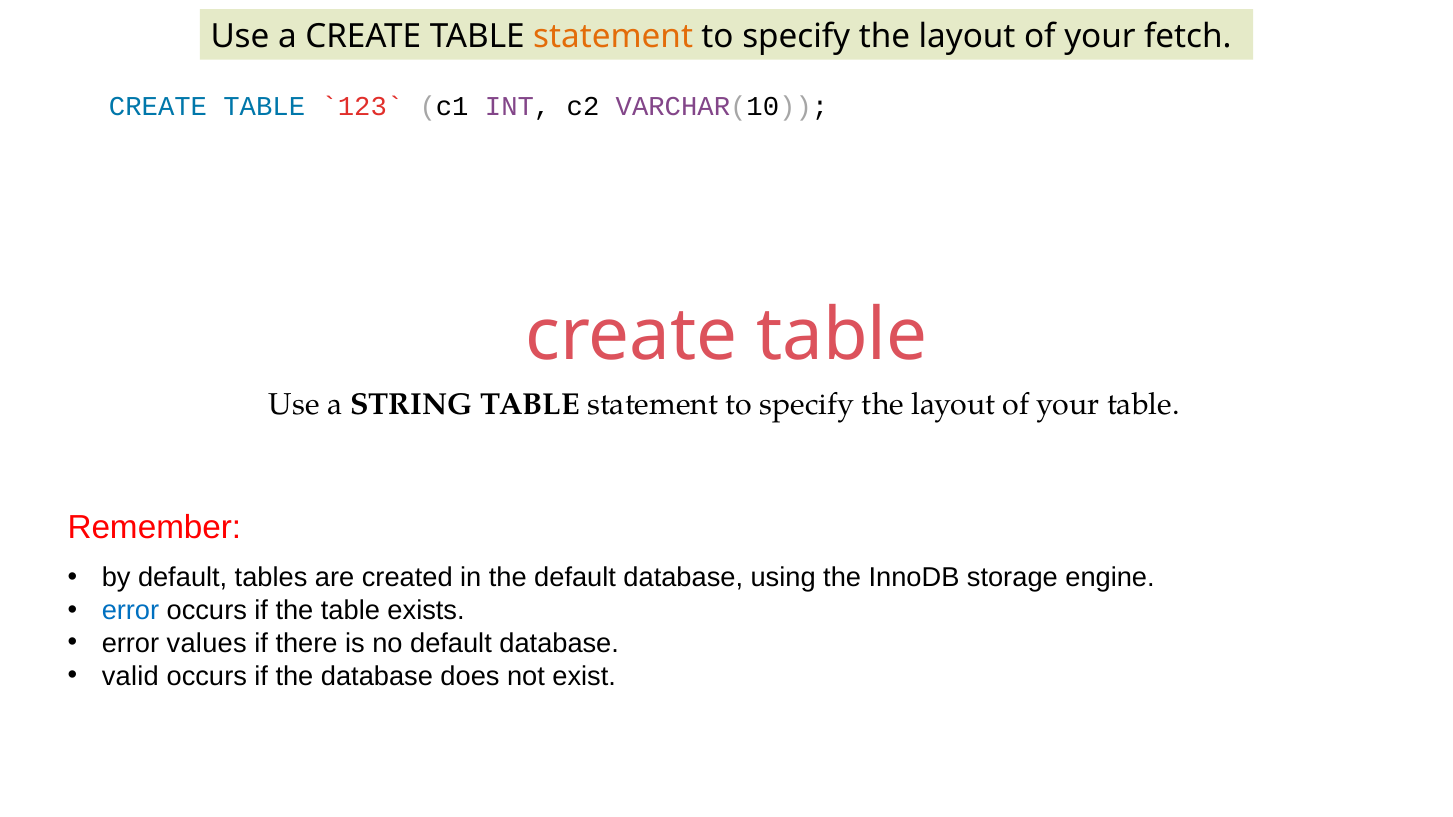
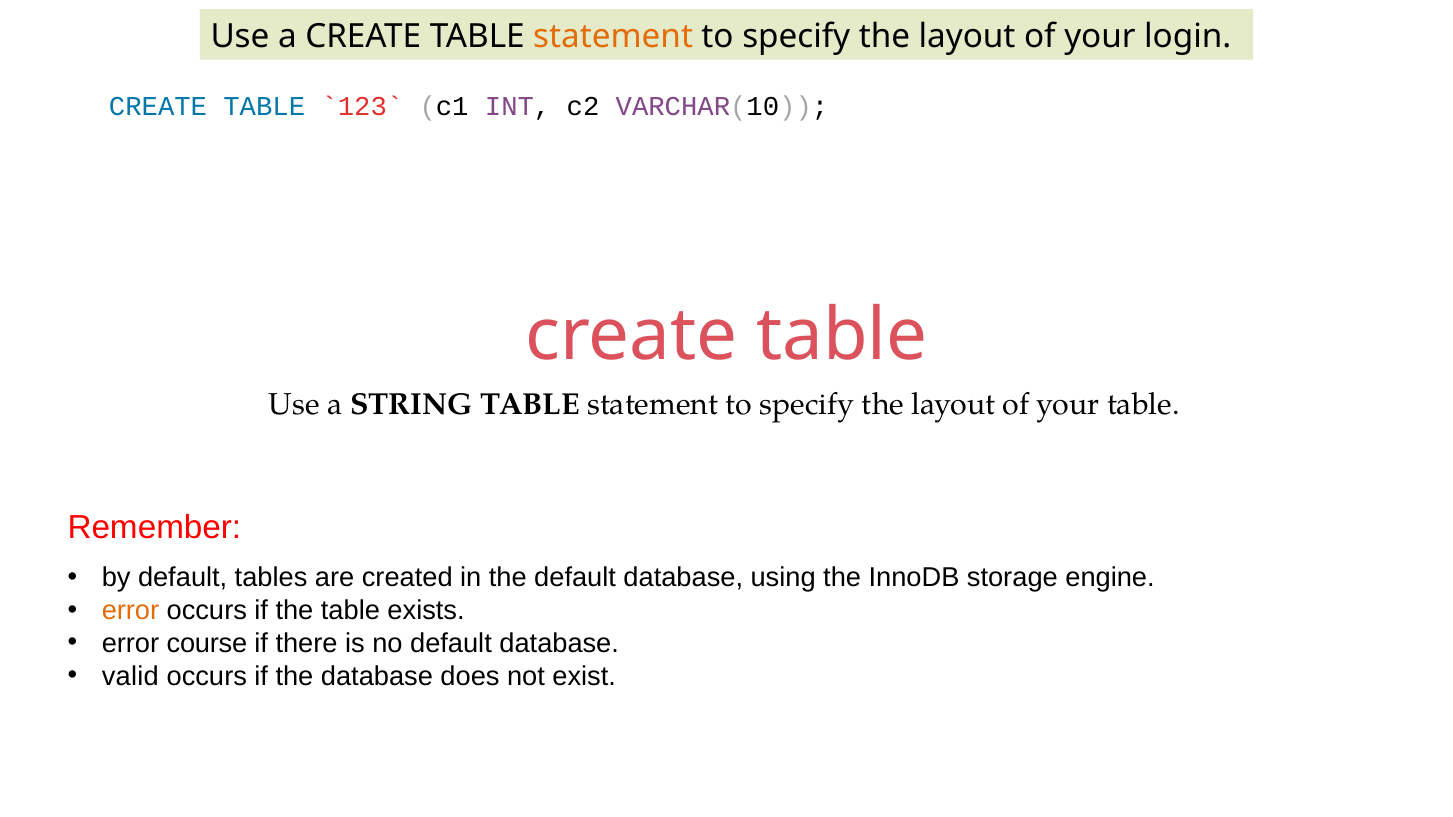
fetch: fetch -> login (1188, 37)
error colour: blue -> orange (130, 611)
values: values -> course (207, 644)
